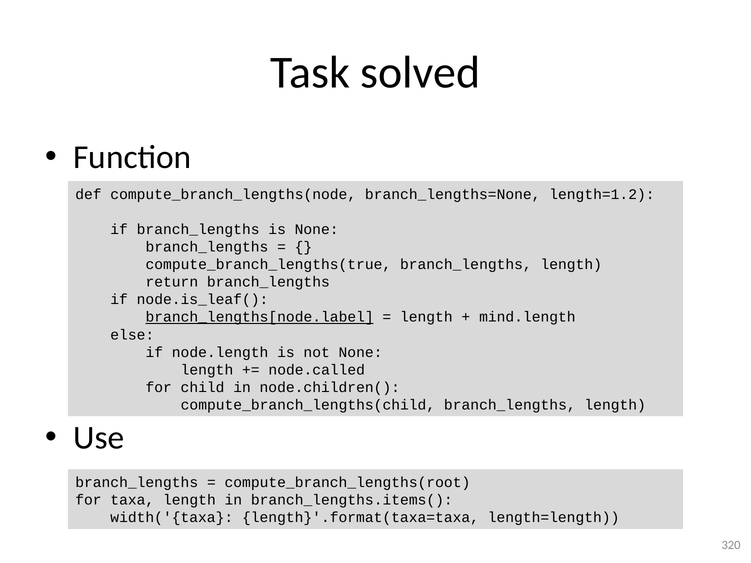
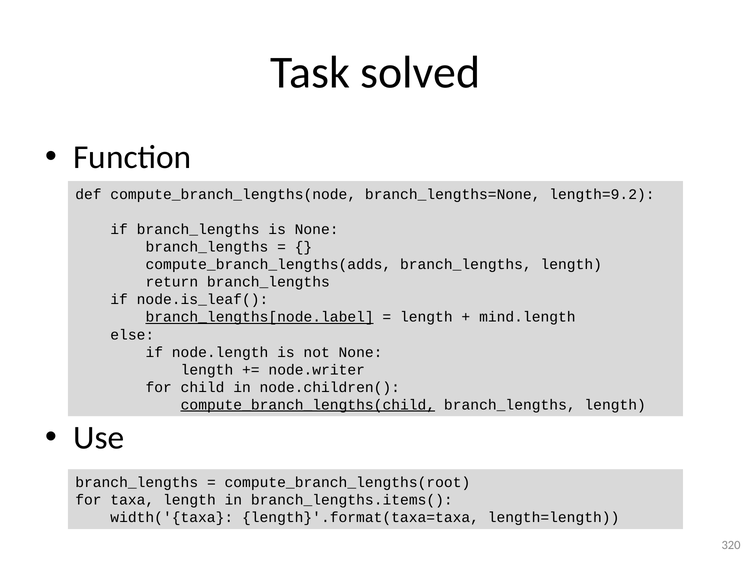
length=1.2: length=1.2 -> length=9.2 (602, 195)
compute_branch_lengths(true: compute_branch_lengths(true -> compute_branch_lengths(adds (268, 265)
node.called: node.called -> node.writer (317, 370)
compute_branch_lengths(child underline: none -> present (308, 405)
